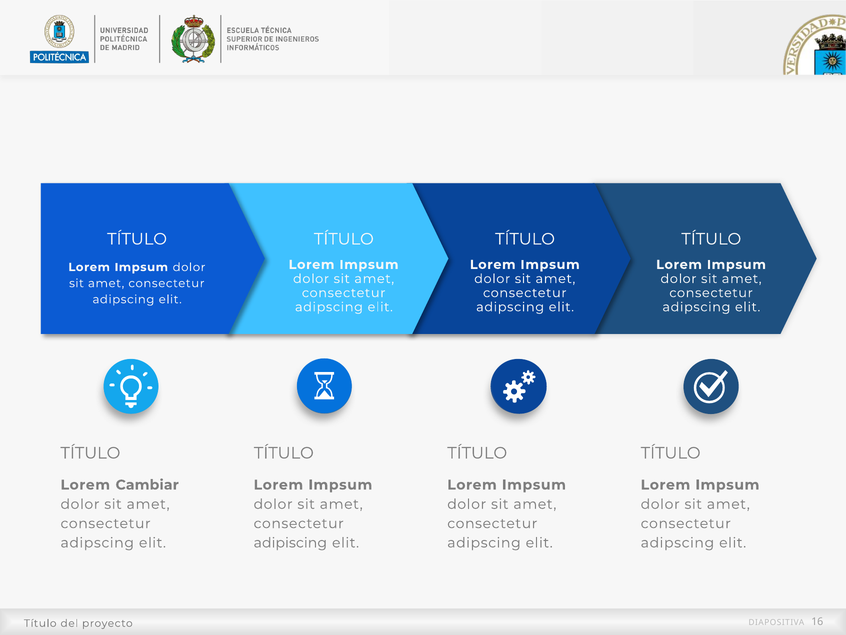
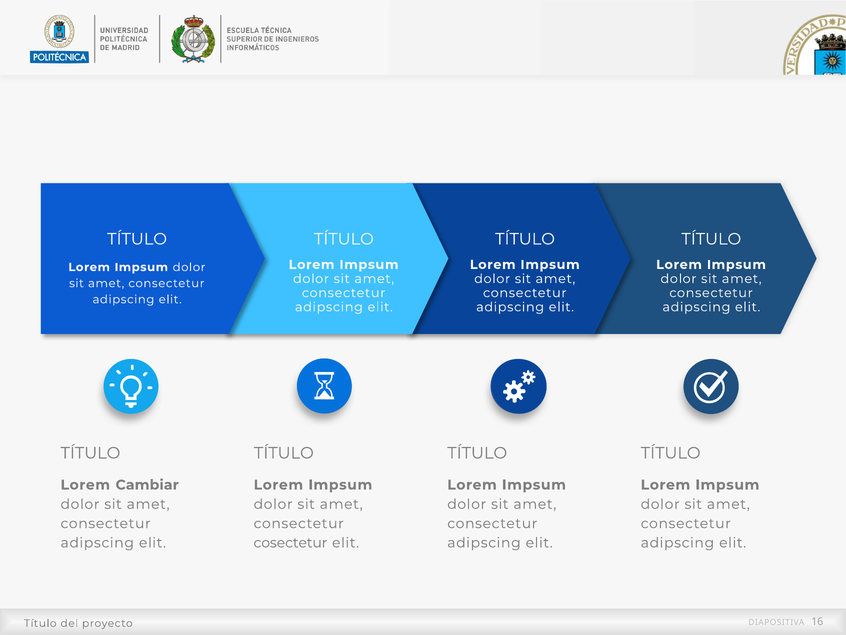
adipiscing: adipiscing -> cosectetur (290, 542)
